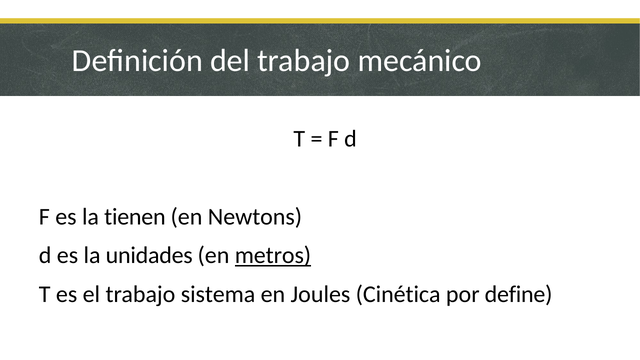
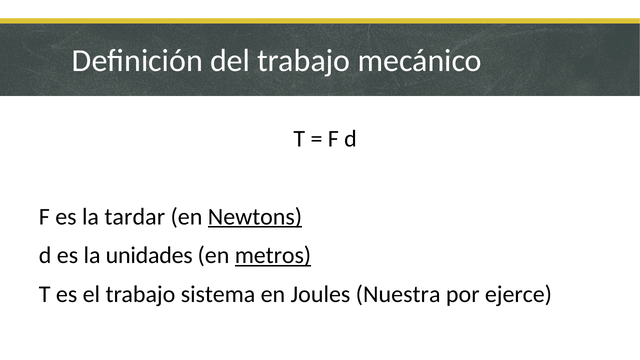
tienen: tienen -> tardar (135, 217)
Newtons underline: none -> present (255, 217)
Cinética: Cinética -> Nuestra (398, 294)
define: define -> ejerce (518, 294)
